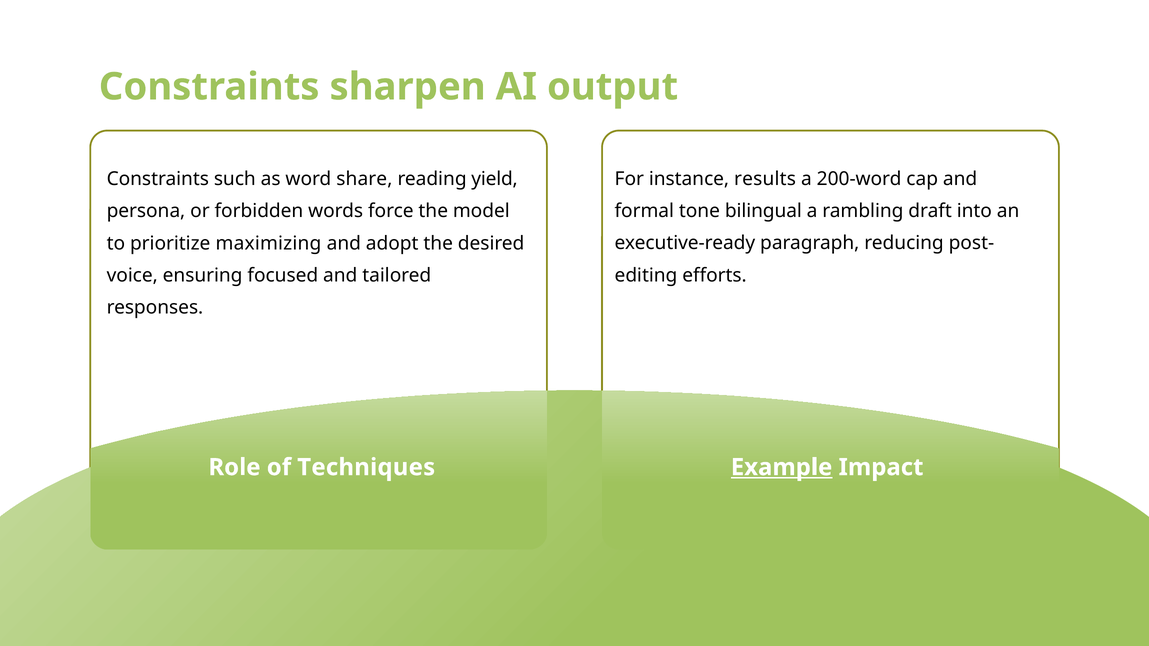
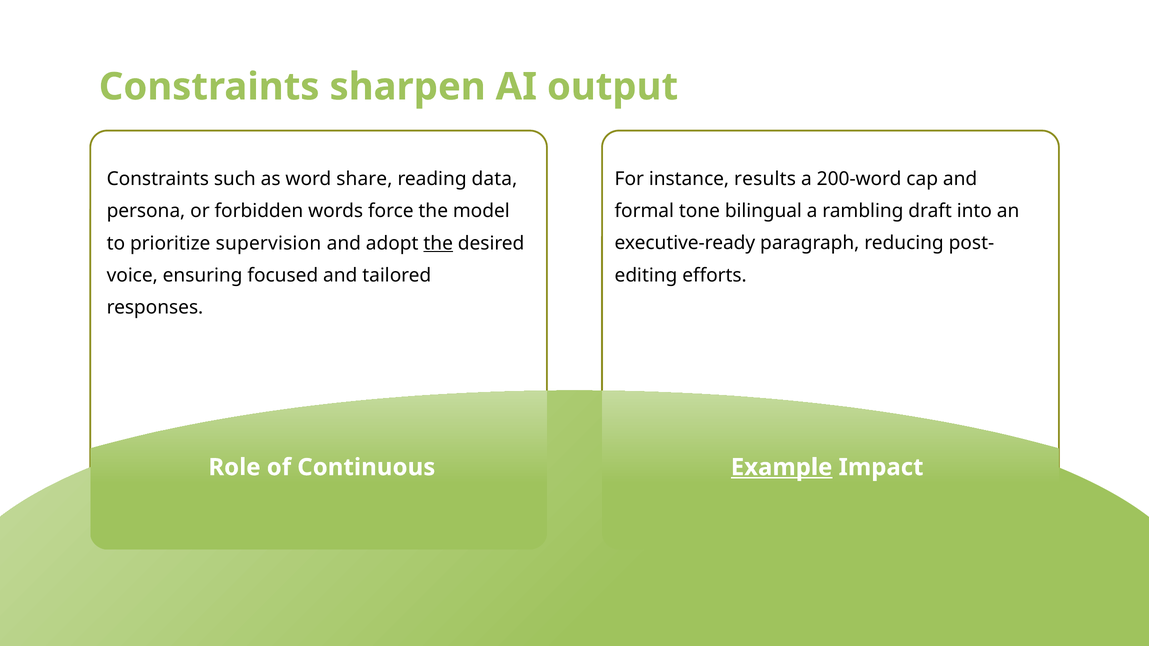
yield: yield -> data (494, 179)
maximizing: maximizing -> supervision (268, 243)
the underline: none -> present (438, 243)
Techniques: Techniques -> Continuous (366, 468)
